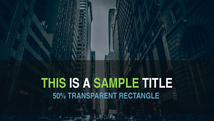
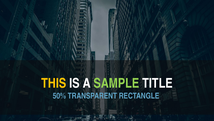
THIS colour: light green -> yellow (54, 83)
